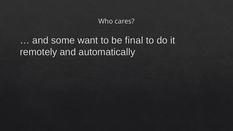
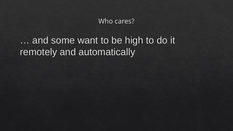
final: final -> high (134, 40)
